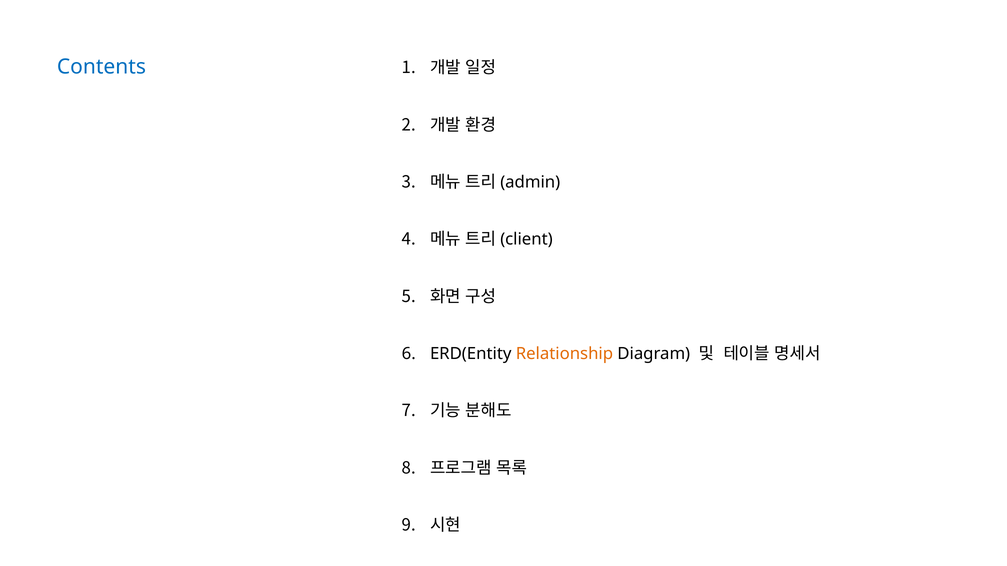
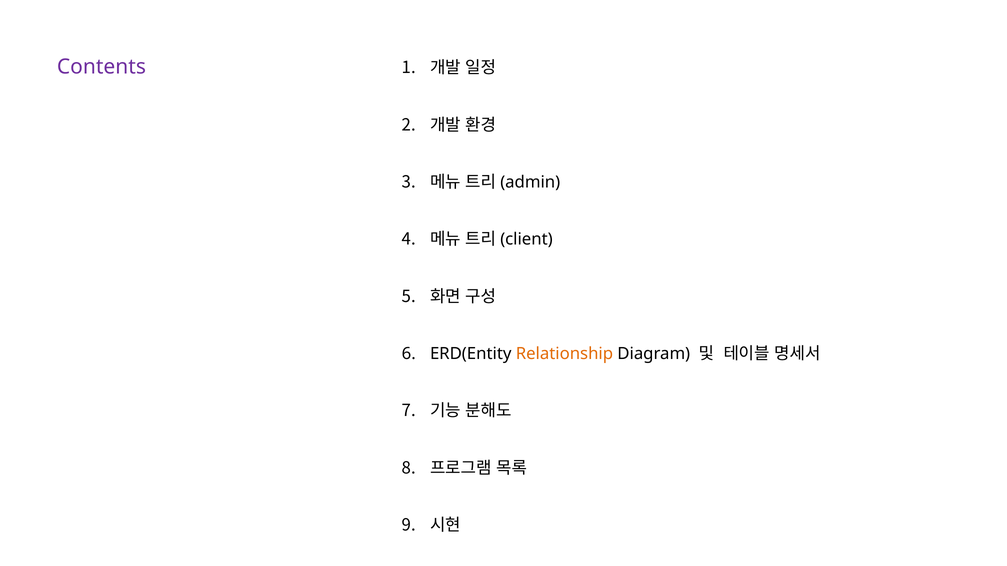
Contents colour: blue -> purple (101, 67)
